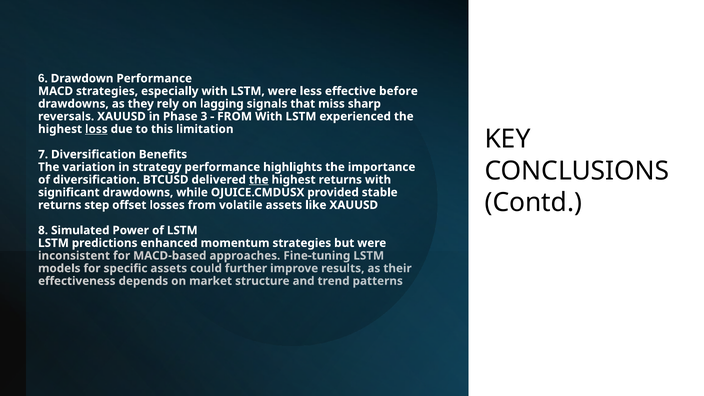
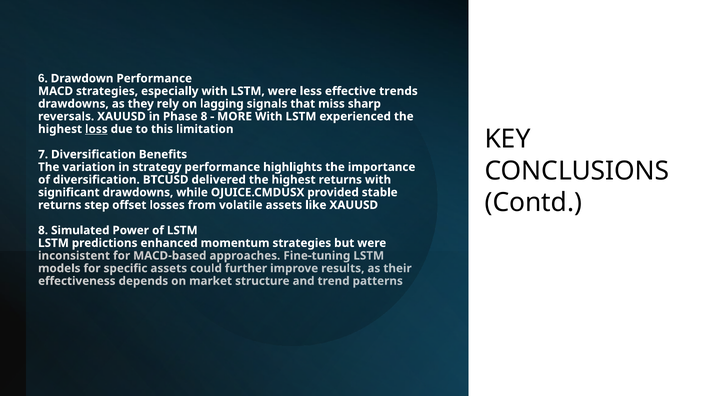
before: before -> trends (398, 91)
Phase 3: 3 -> 8 (204, 116)
FROM: FROM -> MORE (235, 116)
the underline: present -> none (259, 180)
